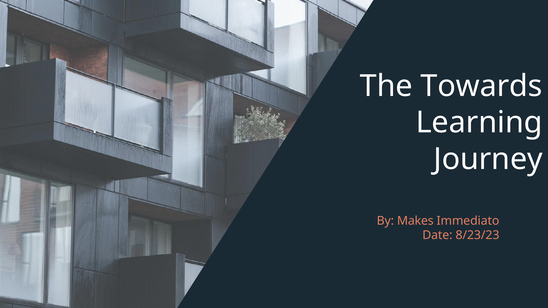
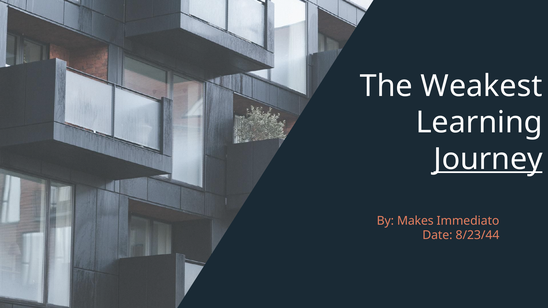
Towards: Towards -> Weakest (482, 86)
Journey underline: none -> present (488, 159)
8/23/23: 8/23/23 -> 8/23/44 (477, 235)
